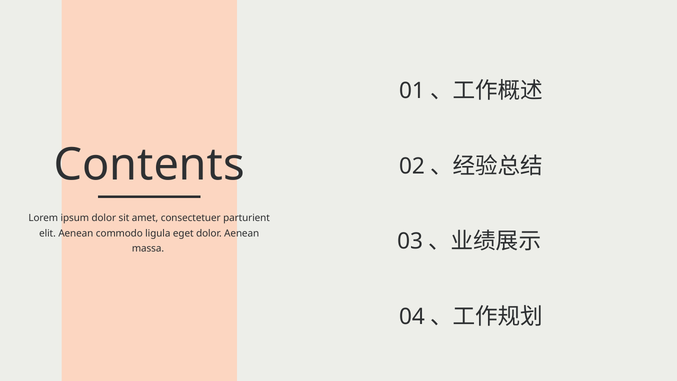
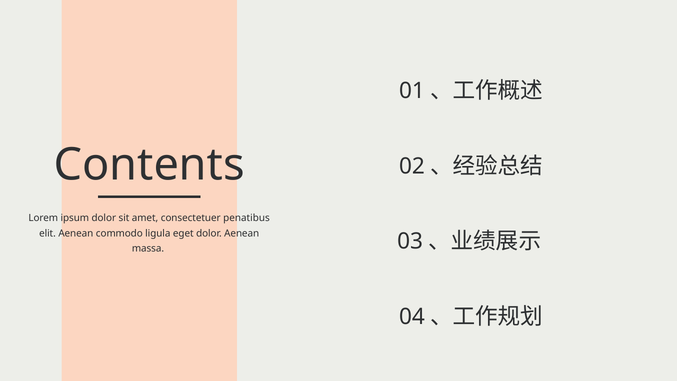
parturient: parturient -> penatibus (246, 218)
